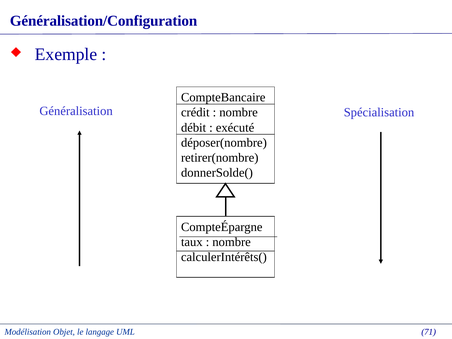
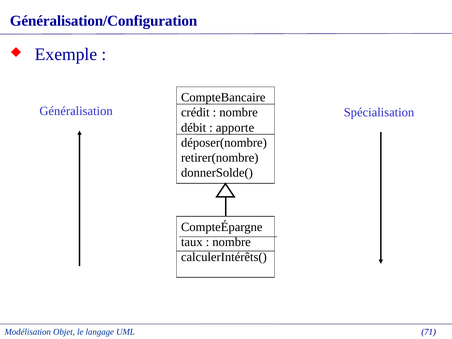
exécuté: exécuté -> apporte (235, 128)
